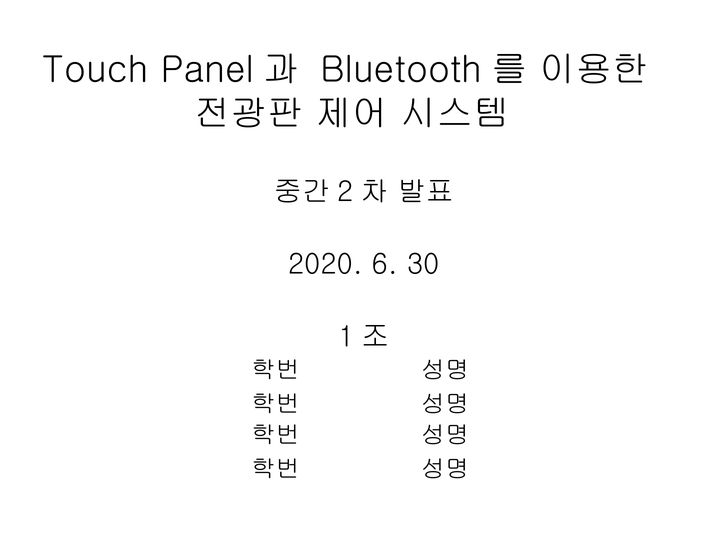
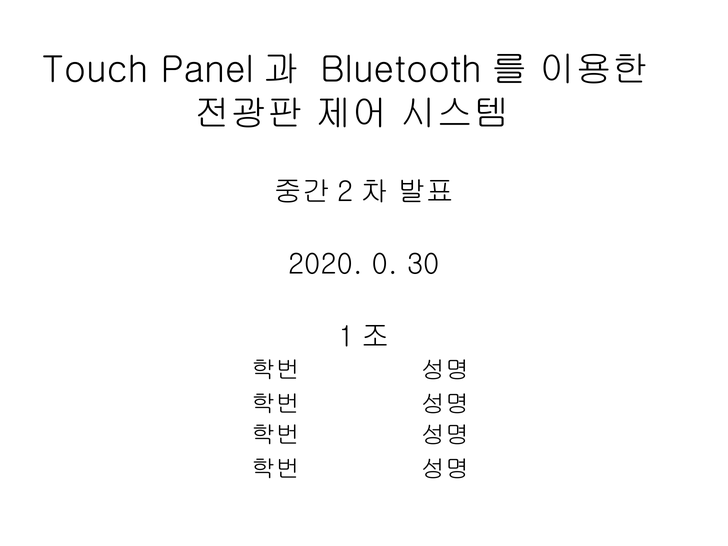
6: 6 -> 0 (385, 264)
